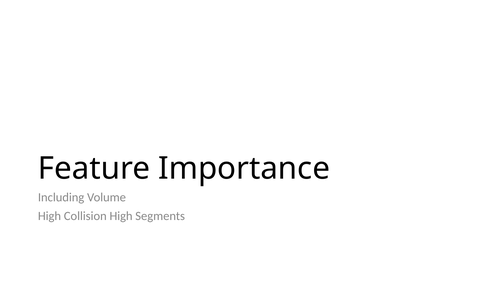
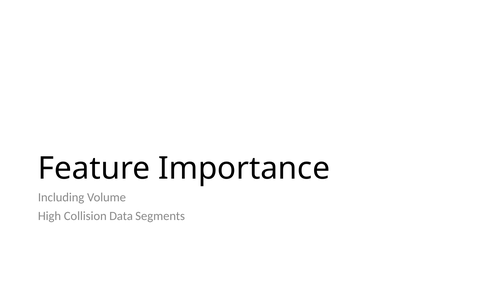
Collision High: High -> Data (121, 216)
